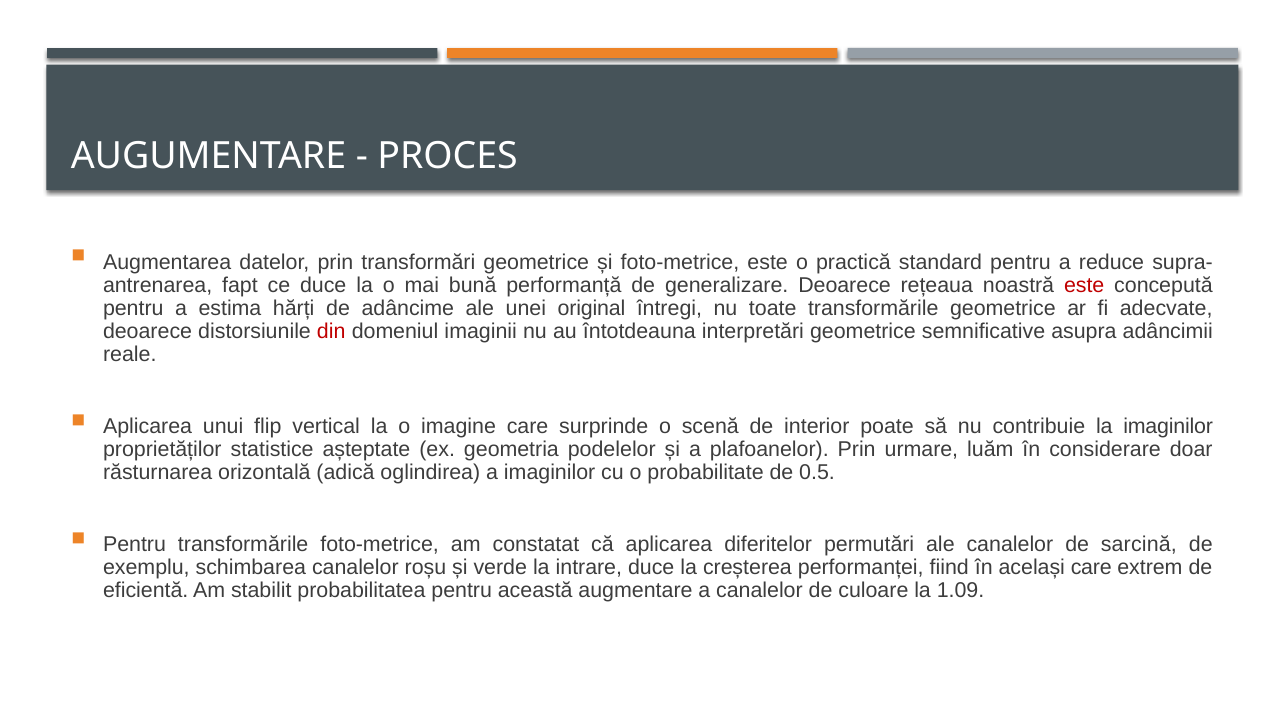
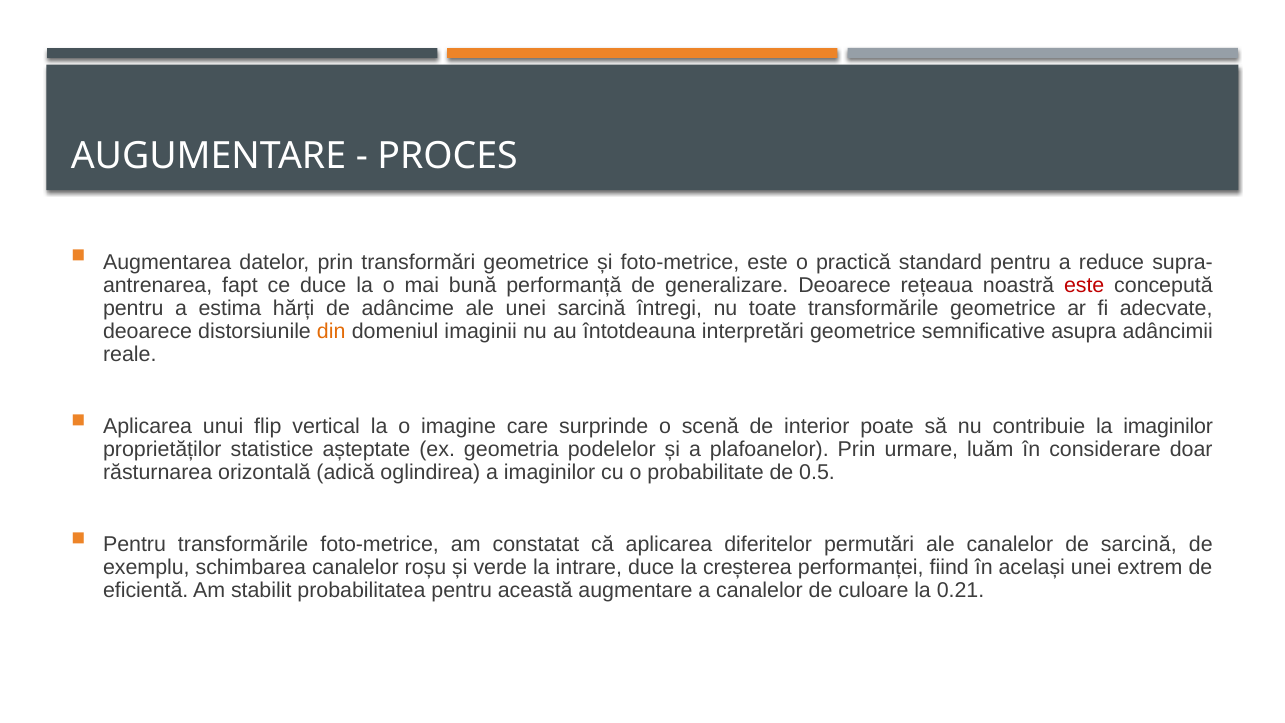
unei original: original -> sarcină (592, 308)
din colour: red -> orange (331, 331)
același care: care -> unei (1091, 568)
1.09: 1.09 -> 0.21 (961, 591)
